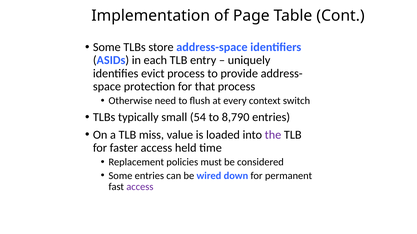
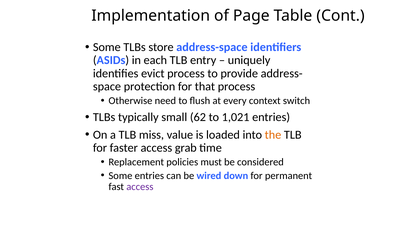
54: 54 -> 62 (198, 118)
8,790: 8,790 -> 1,021 (236, 118)
the colour: purple -> orange (273, 135)
held: held -> grab (186, 148)
